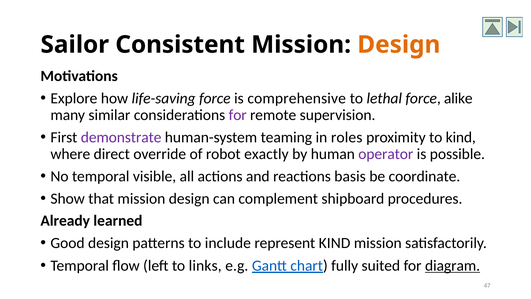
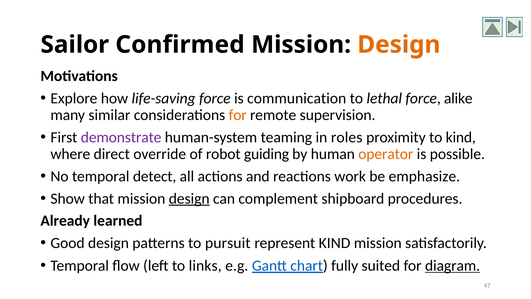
Consistent: Consistent -> Confirmed (180, 45)
comprehensive: comprehensive -> communication (297, 98)
for colour: purple -> orange (238, 115)
exactly: exactly -> guiding (267, 154)
operator colour: purple -> orange (386, 154)
visible: visible -> detect (155, 176)
basis: basis -> work (350, 176)
coordinate: coordinate -> emphasize (424, 176)
design underline: none -> present (189, 198)
include: include -> pursuit (228, 243)
